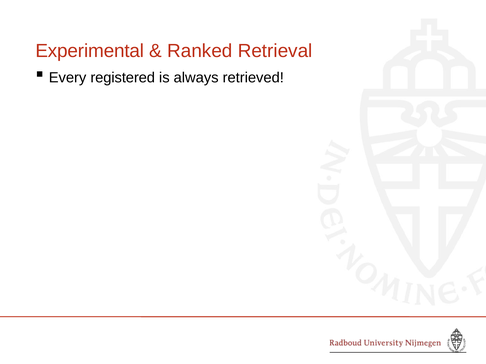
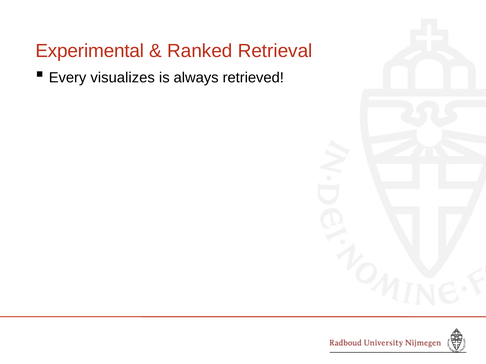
registered: registered -> visualizes (123, 78)
